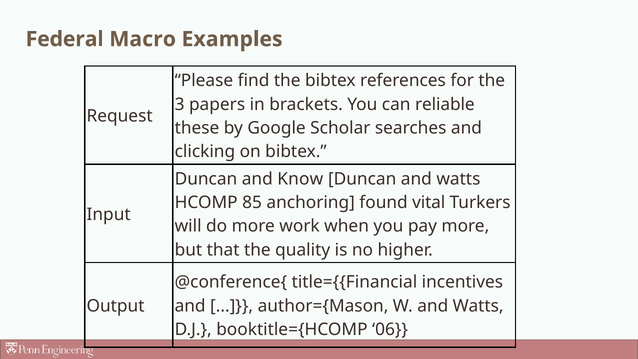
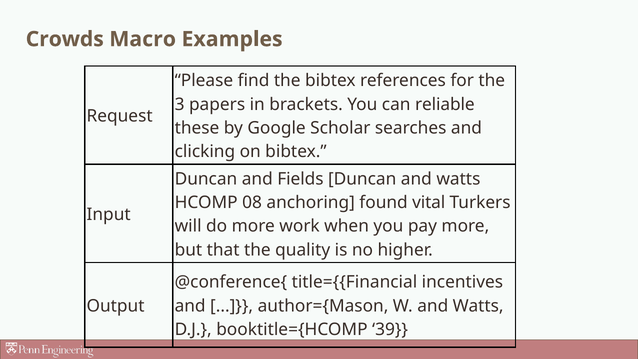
Federal: Federal -> Crowds (65, 39)
Know: Know -> Fields (300, 179)
85: 85 -> 08 (252, 203)
06: 06 -> 39 (390, 329)
